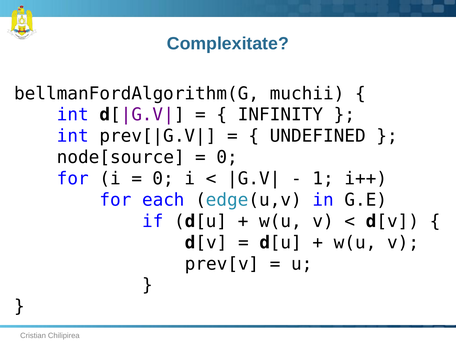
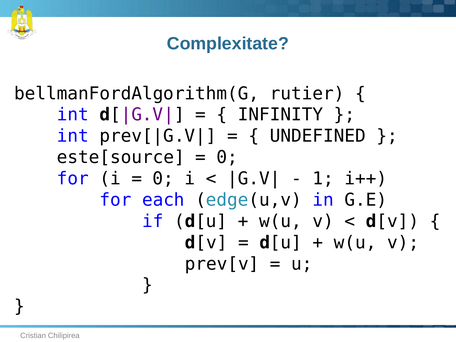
muchii: muchii -> rutier (307, 93)
node[source: node[source -> este[source (121, 157)
